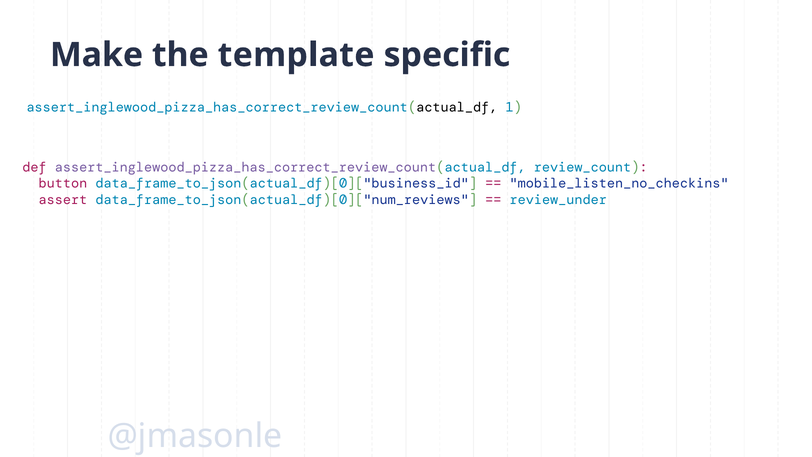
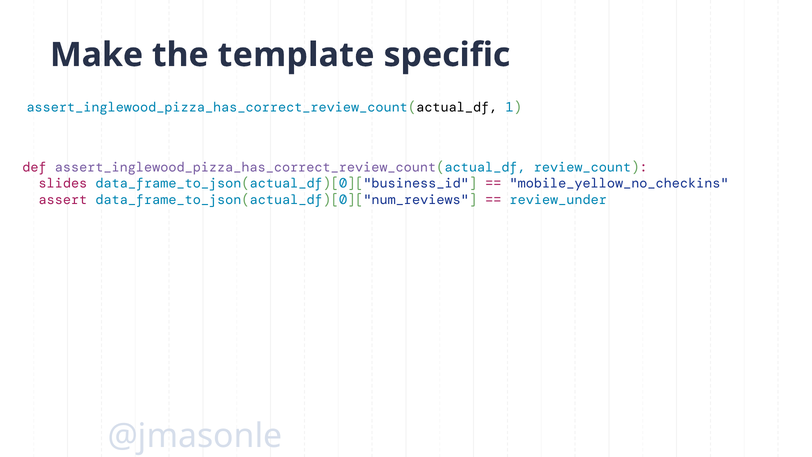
button: button -> slides (63, 183)
mobile_listen_no_checkins: mobile_listen_no_checkins -> mobile_yellow_no_checkins (619, 183)
